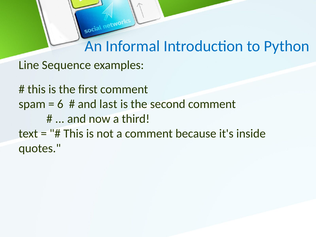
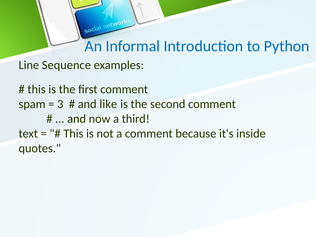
6: 6 -> 3 (60, 104)
last: last -> like (108, 104)
